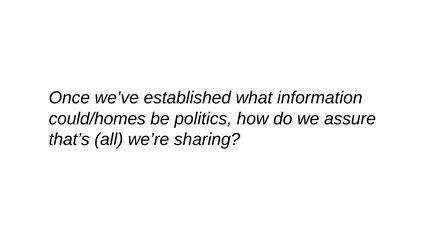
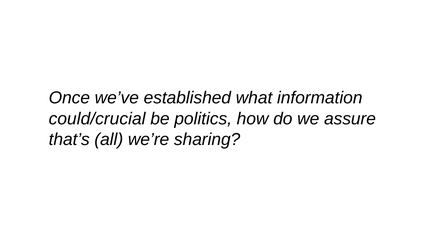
could/homes: could/homes -> could/crucial (97, 119)
